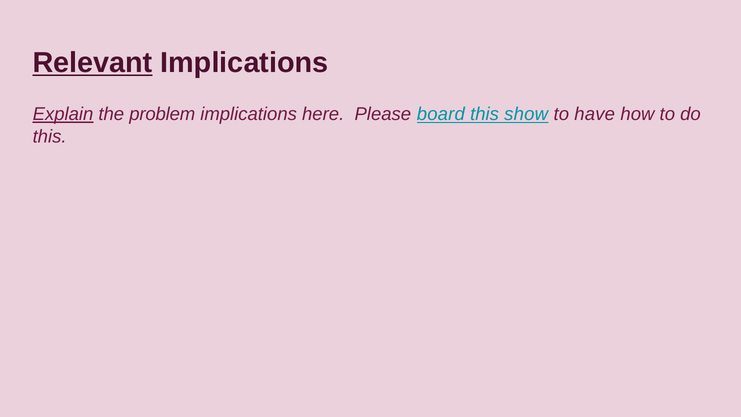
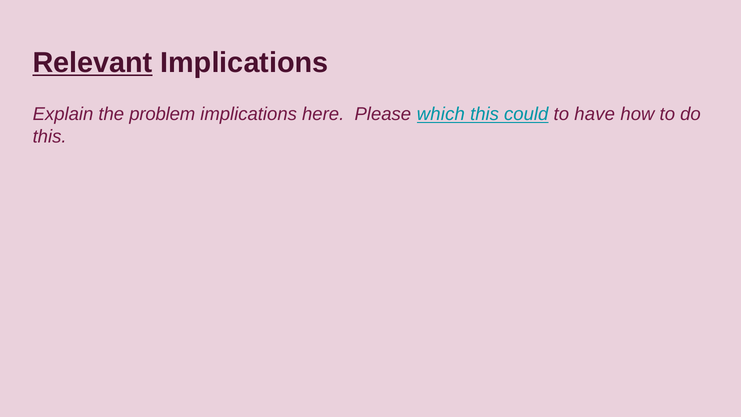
Explain underline: present -> none (63, 114)
board: board -> which (441, 114)
show: show -> could (526, 114)
